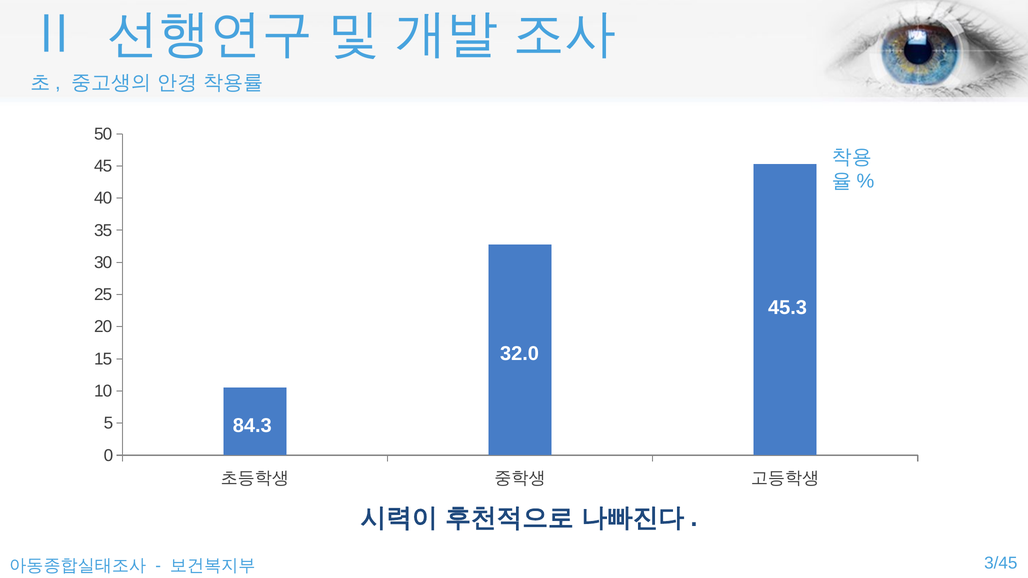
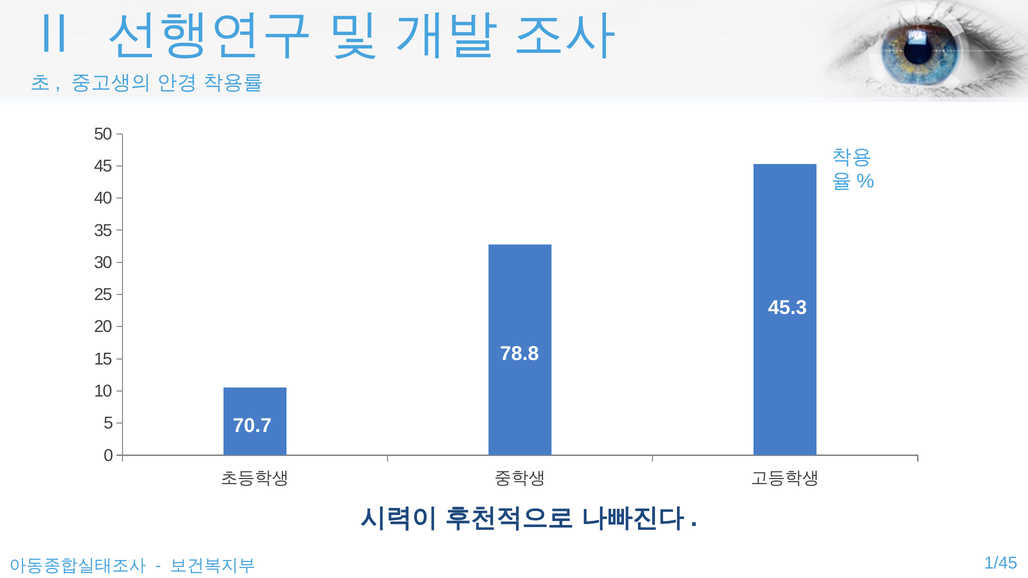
32.0: 32.0 -> 78.8 (520, 354)
84.3: 84.3 -> 70.7 (252, 426)
3/45: 3/45 -> 1/45 (1001, 564)
